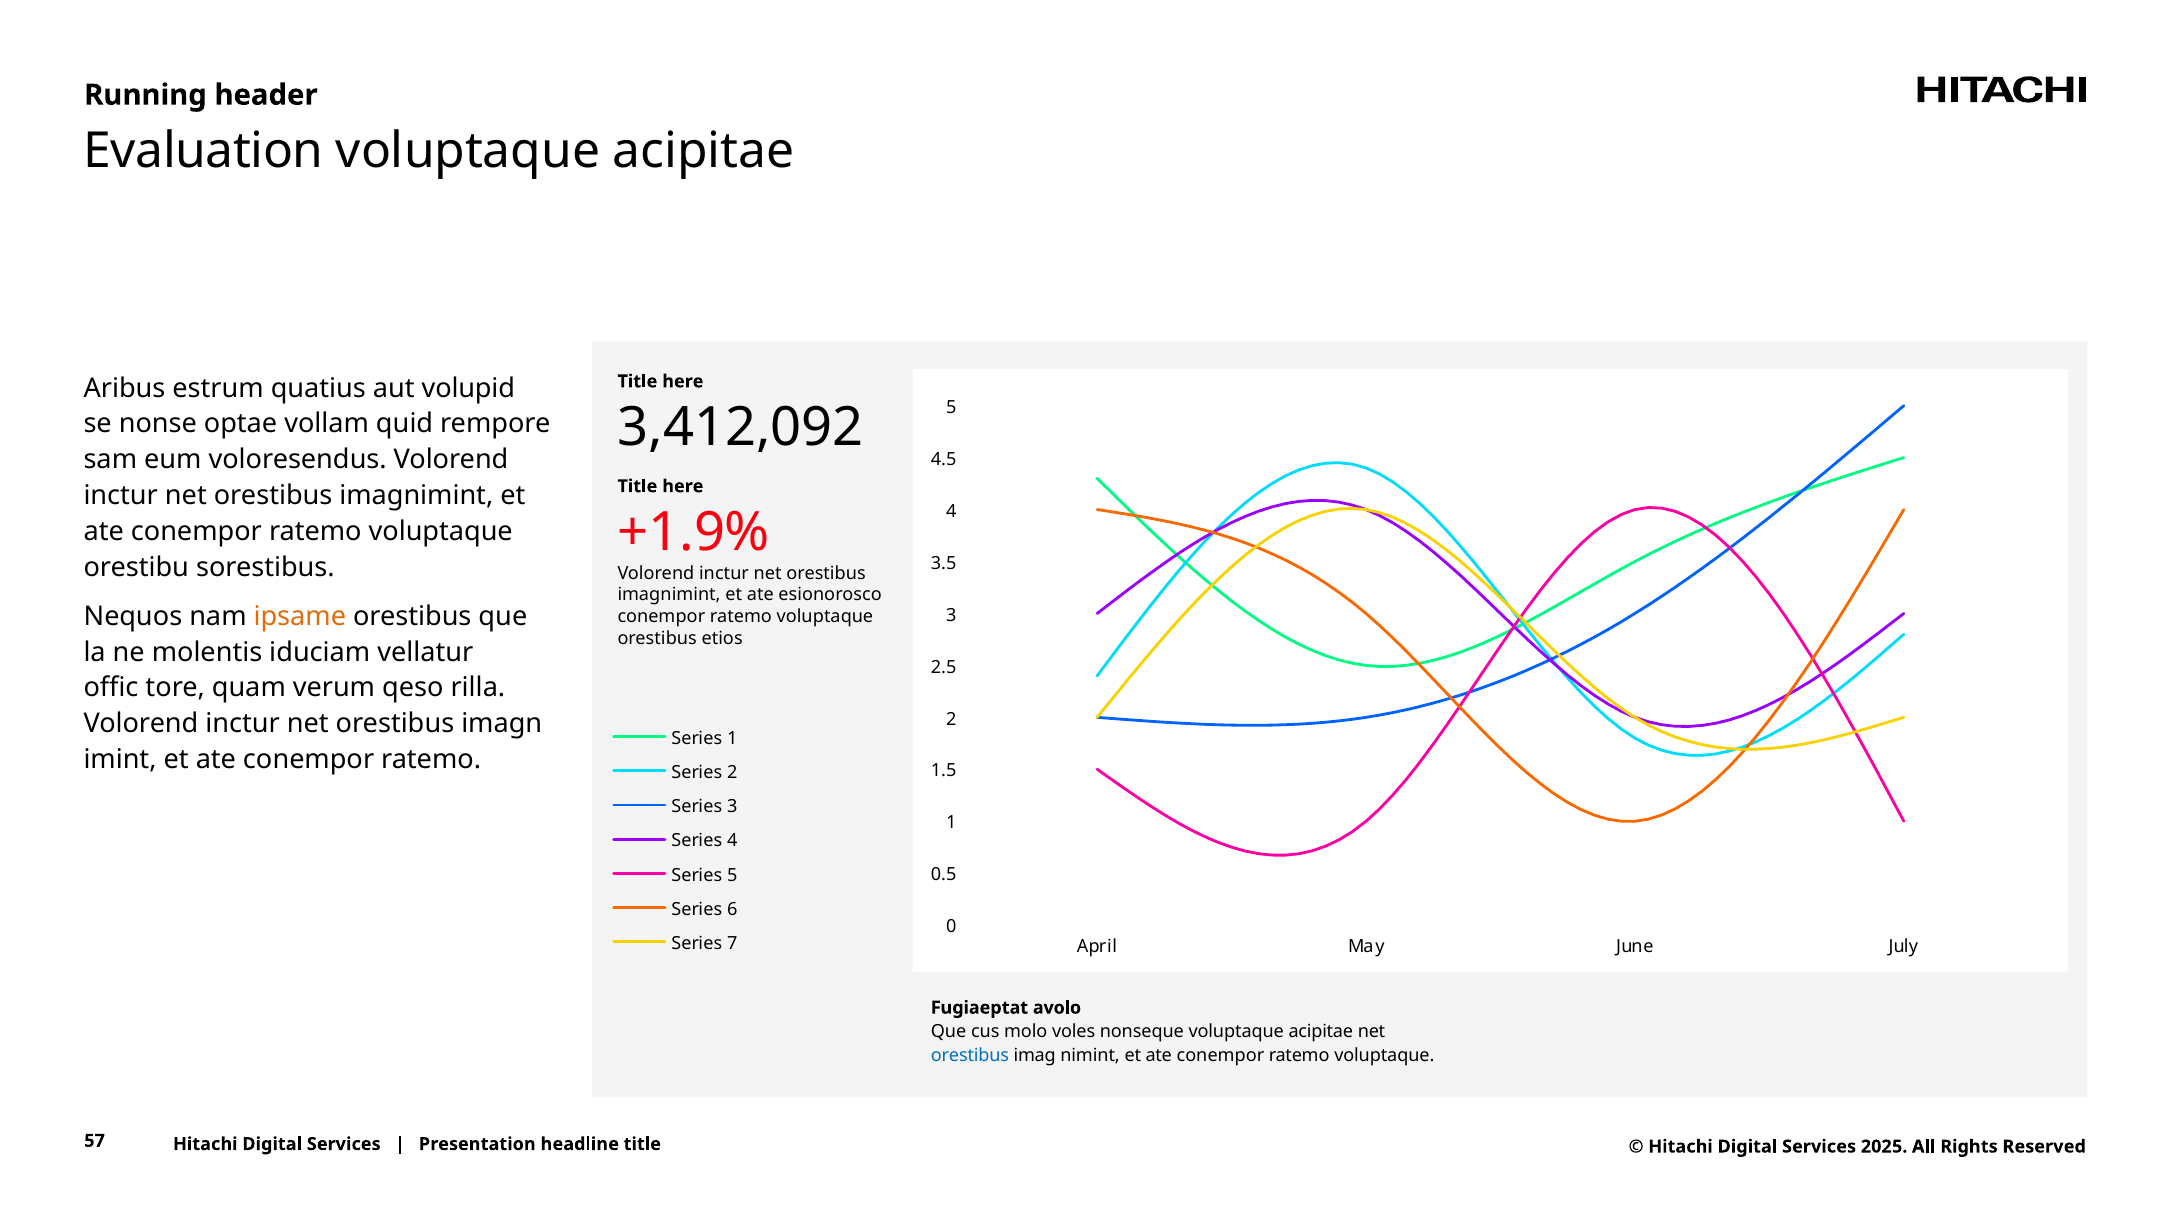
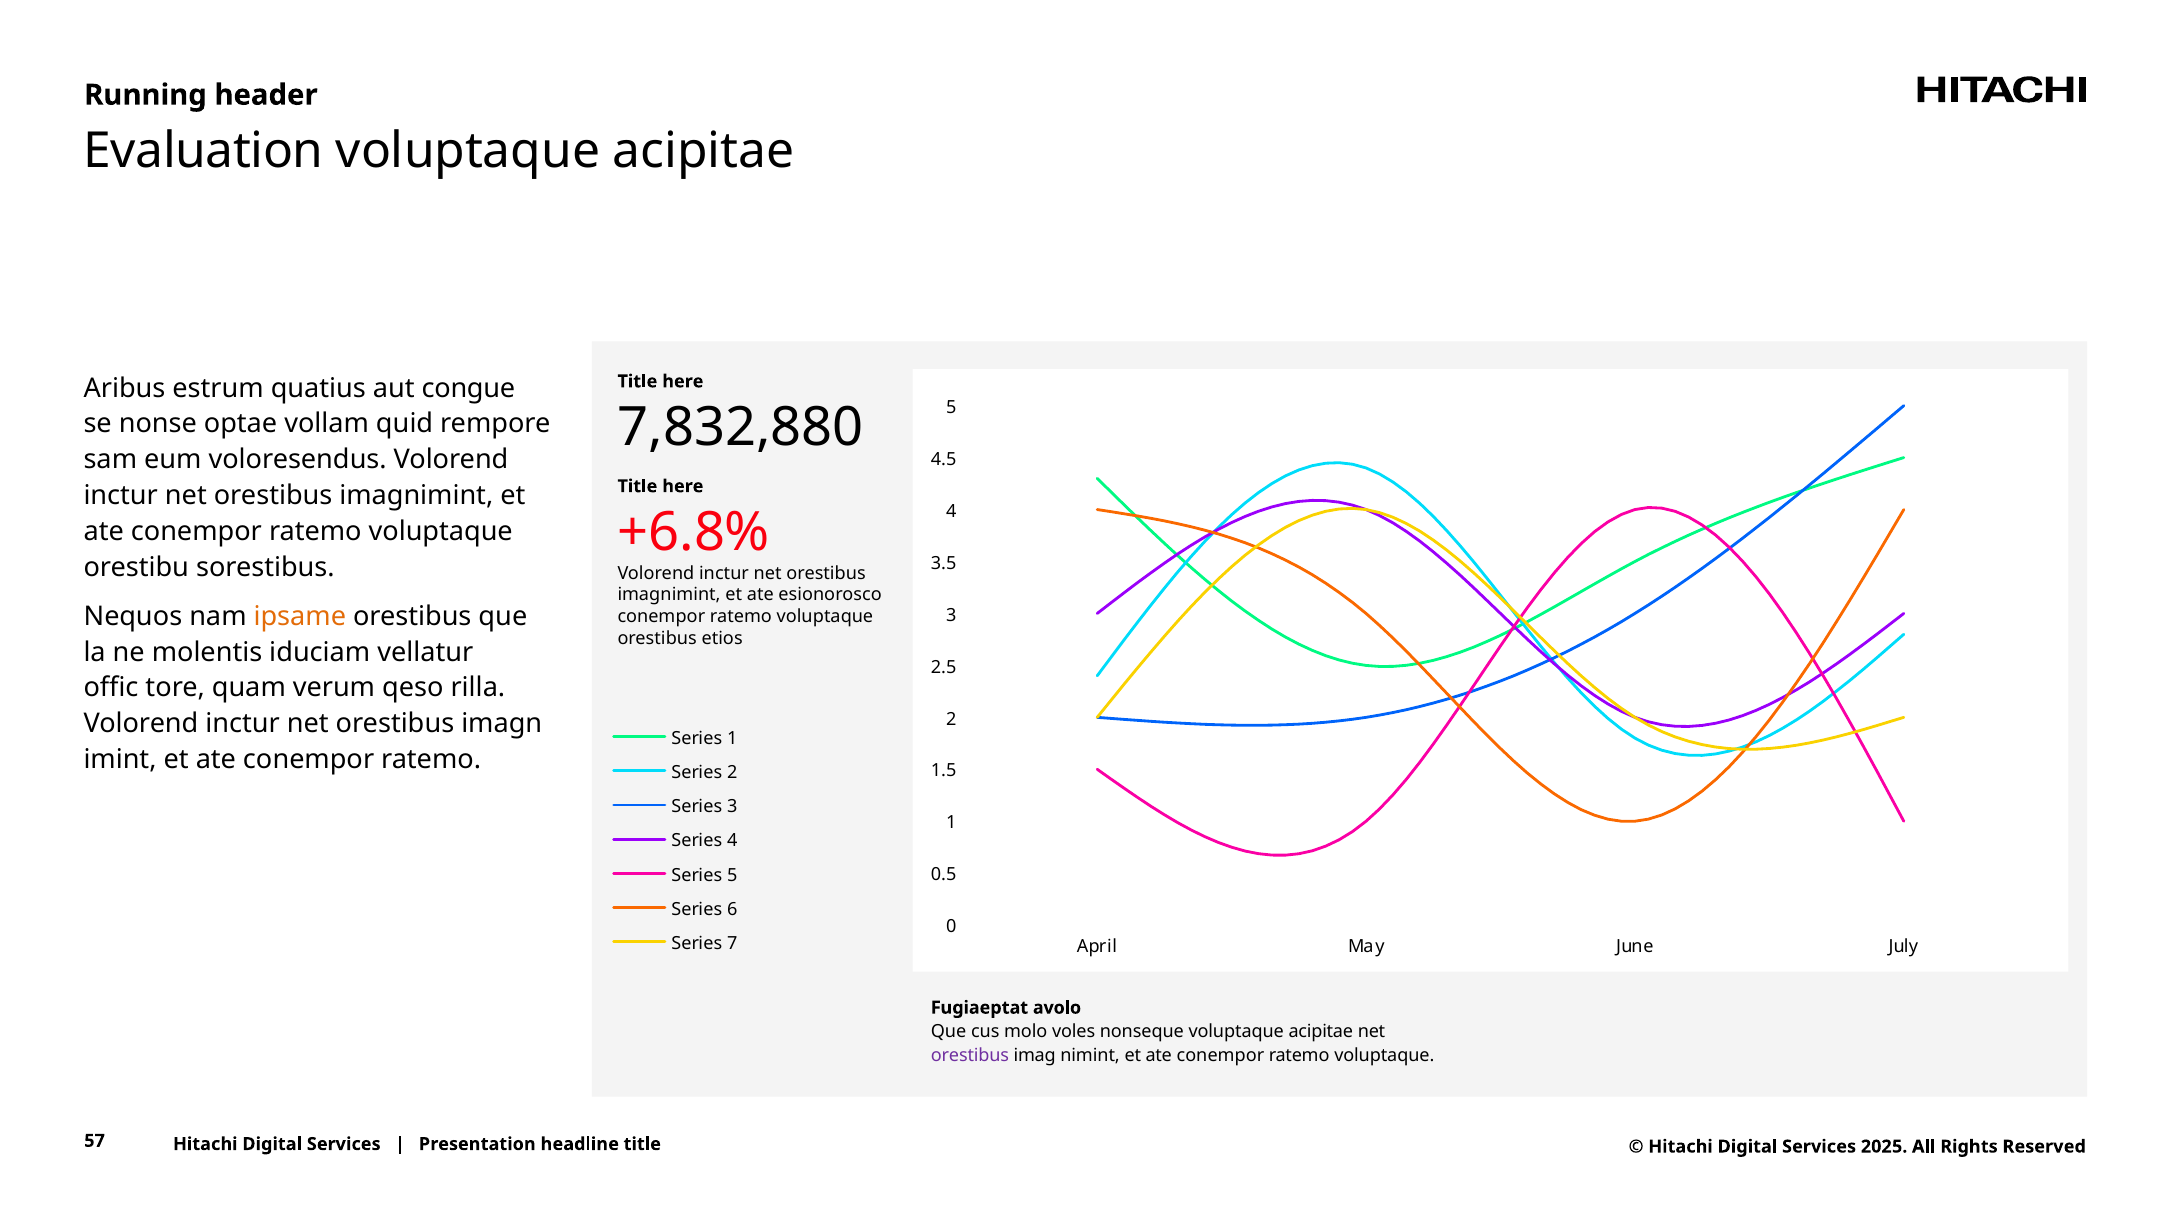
volupid: volupid -> congue (468, 388)
3,412,092: 3,412,092 -> 7,832,880 (741, 427)
+1.9%: +1.9% -> +6.8% (694, 532)
orestibus colour: blue -> purple (970, 1055)
